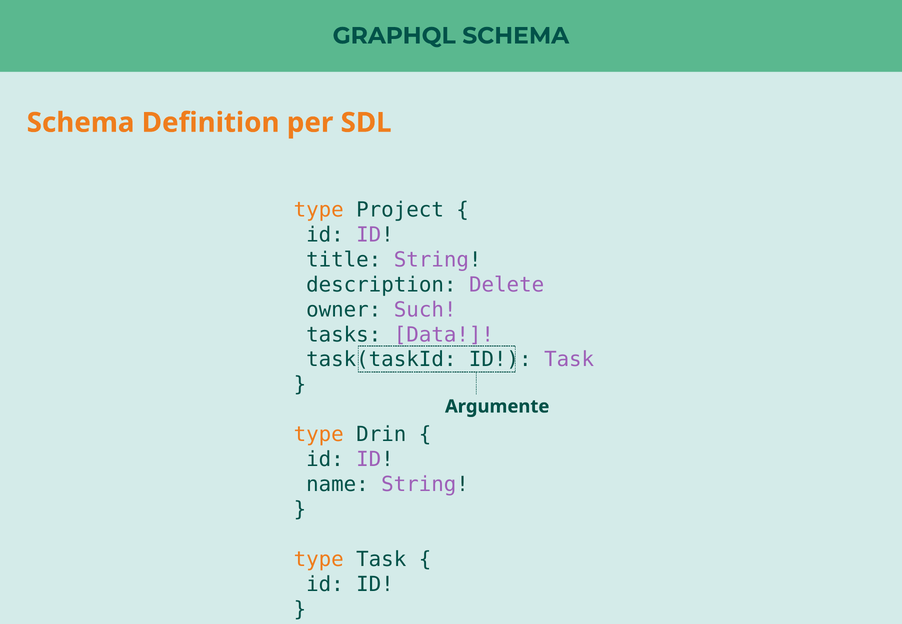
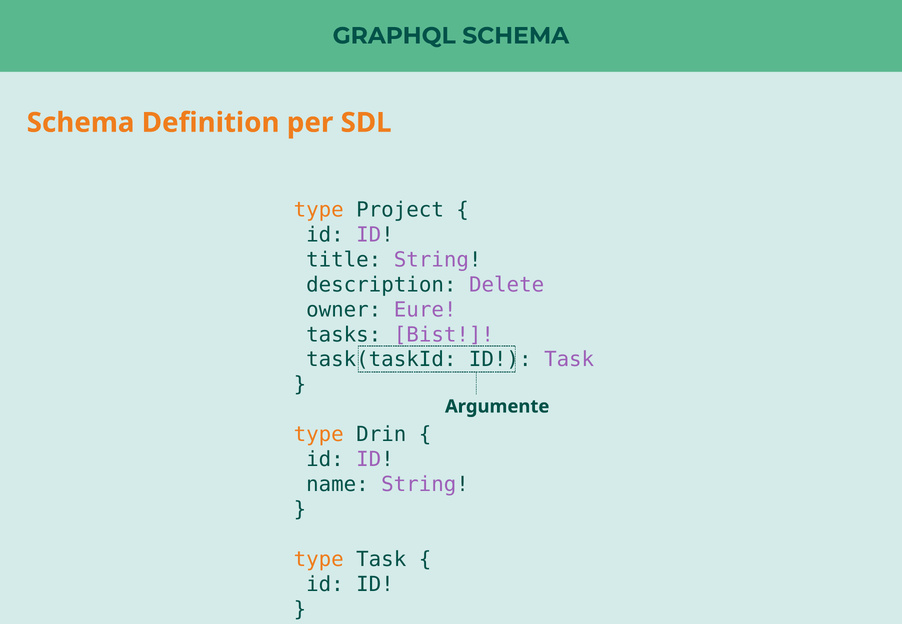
Such: Such -> Eure (425, 310)
Data: Data -> Bist (444, 335)
